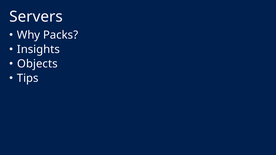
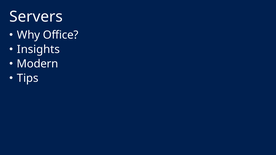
Packs: Packs -> Office (61, 35)
Objects: Objects -> Modern (37, 64)
